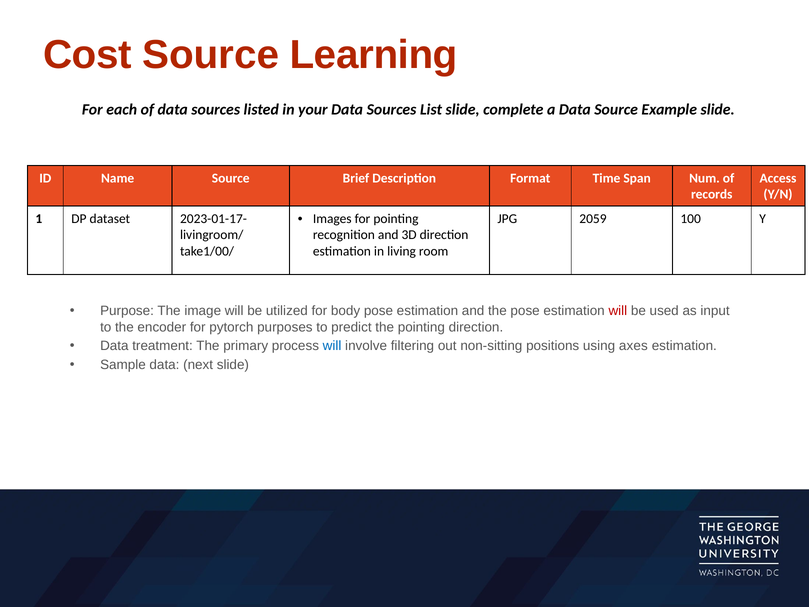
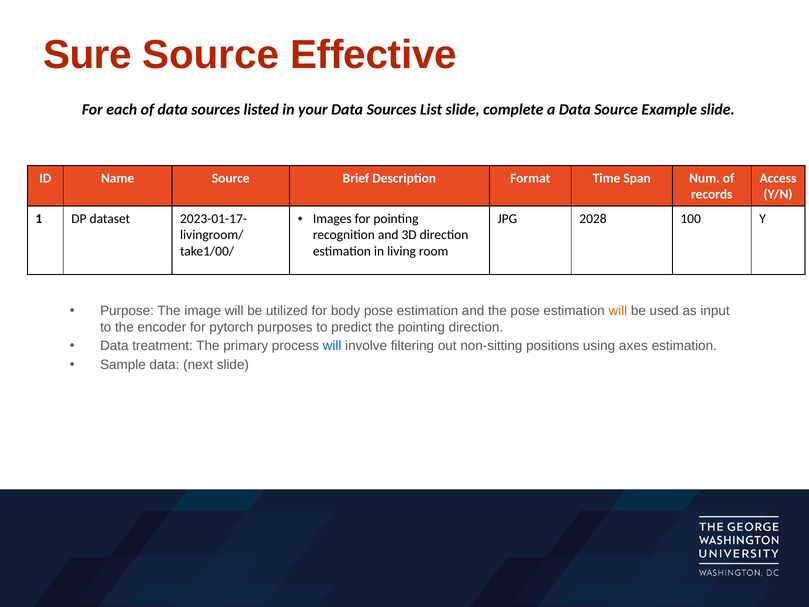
Cost: Cost -> Sure (87, 55)
Learning: Learning -> Effective (374, 55)
2059: 2059 -> 2028 (593, 219)
will colour: red -> orange (618, 311)
